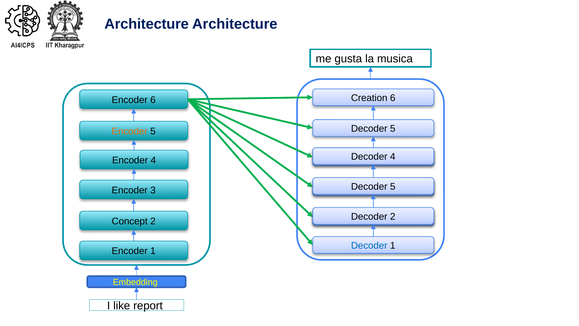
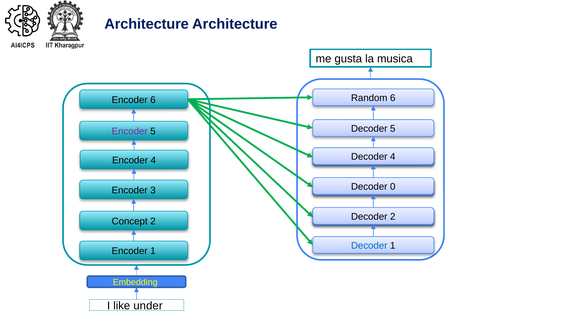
Creation: Creation -> Random (369, 98)
Encoder colour: orange -> purple (130, 131)
5: 5 -> 0 (393, 186)
report: report -> under (148, 306)
